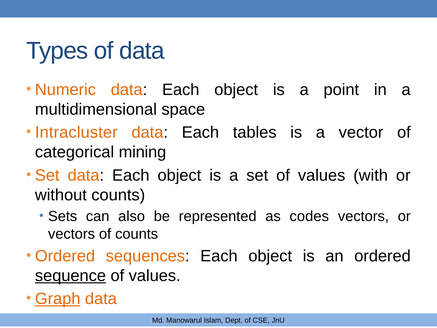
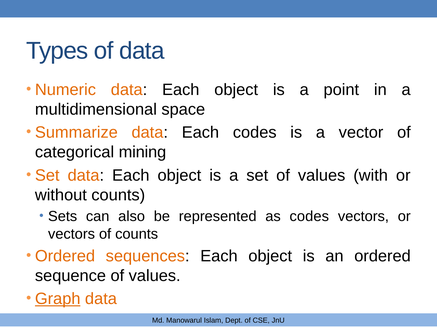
Intracluster: Intracluster -> Summarize (76, 132)
Each tables: tables -> codes (255, 132)
sequence underline: present -> none (70, 276)
